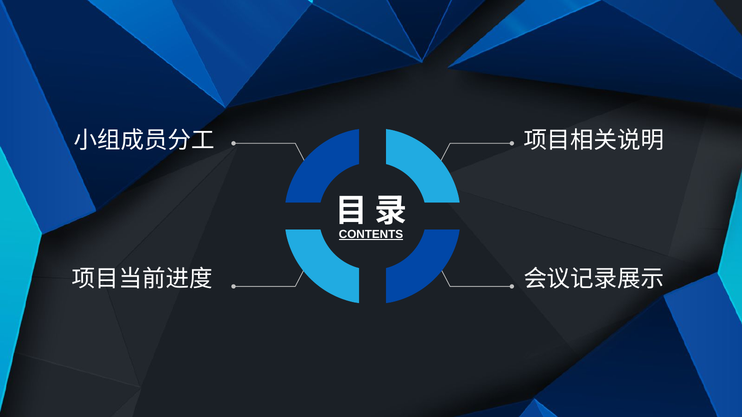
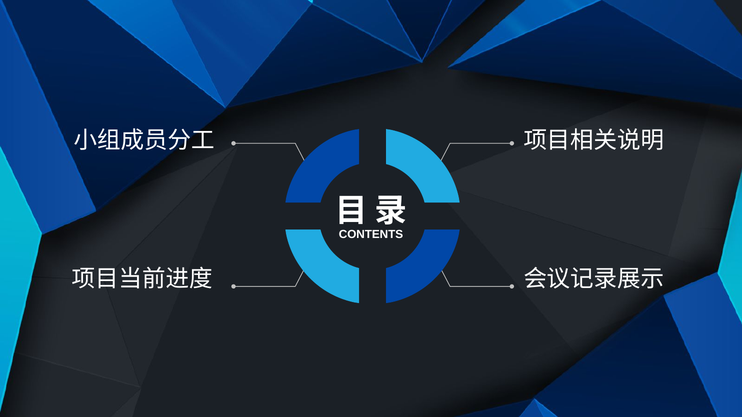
CONTENTS underline: present -> none (371, 235)
